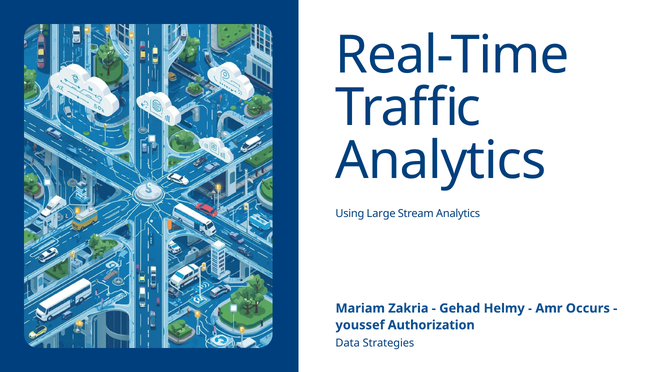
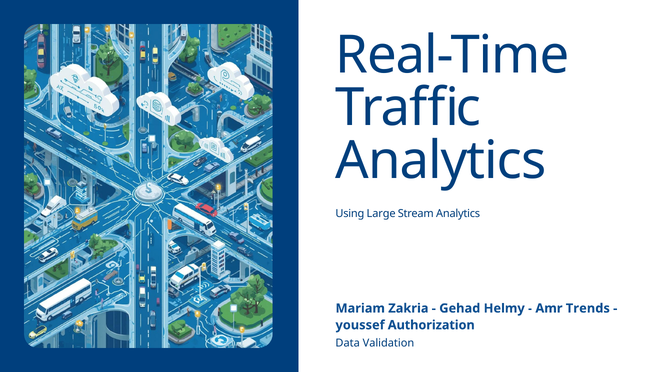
Occurs: Occurs -> Trends (588, 308)
Strategies: Strategies -> Validation (388, 342)
